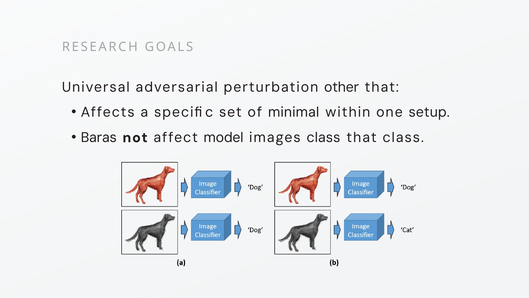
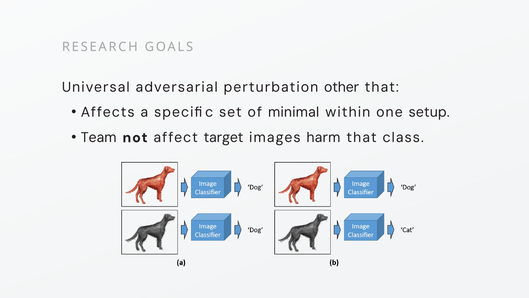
Baras: Baras -> Team (99, 137)
model: model -> target (223, 137)
images class: class -> harm (323, 137)
